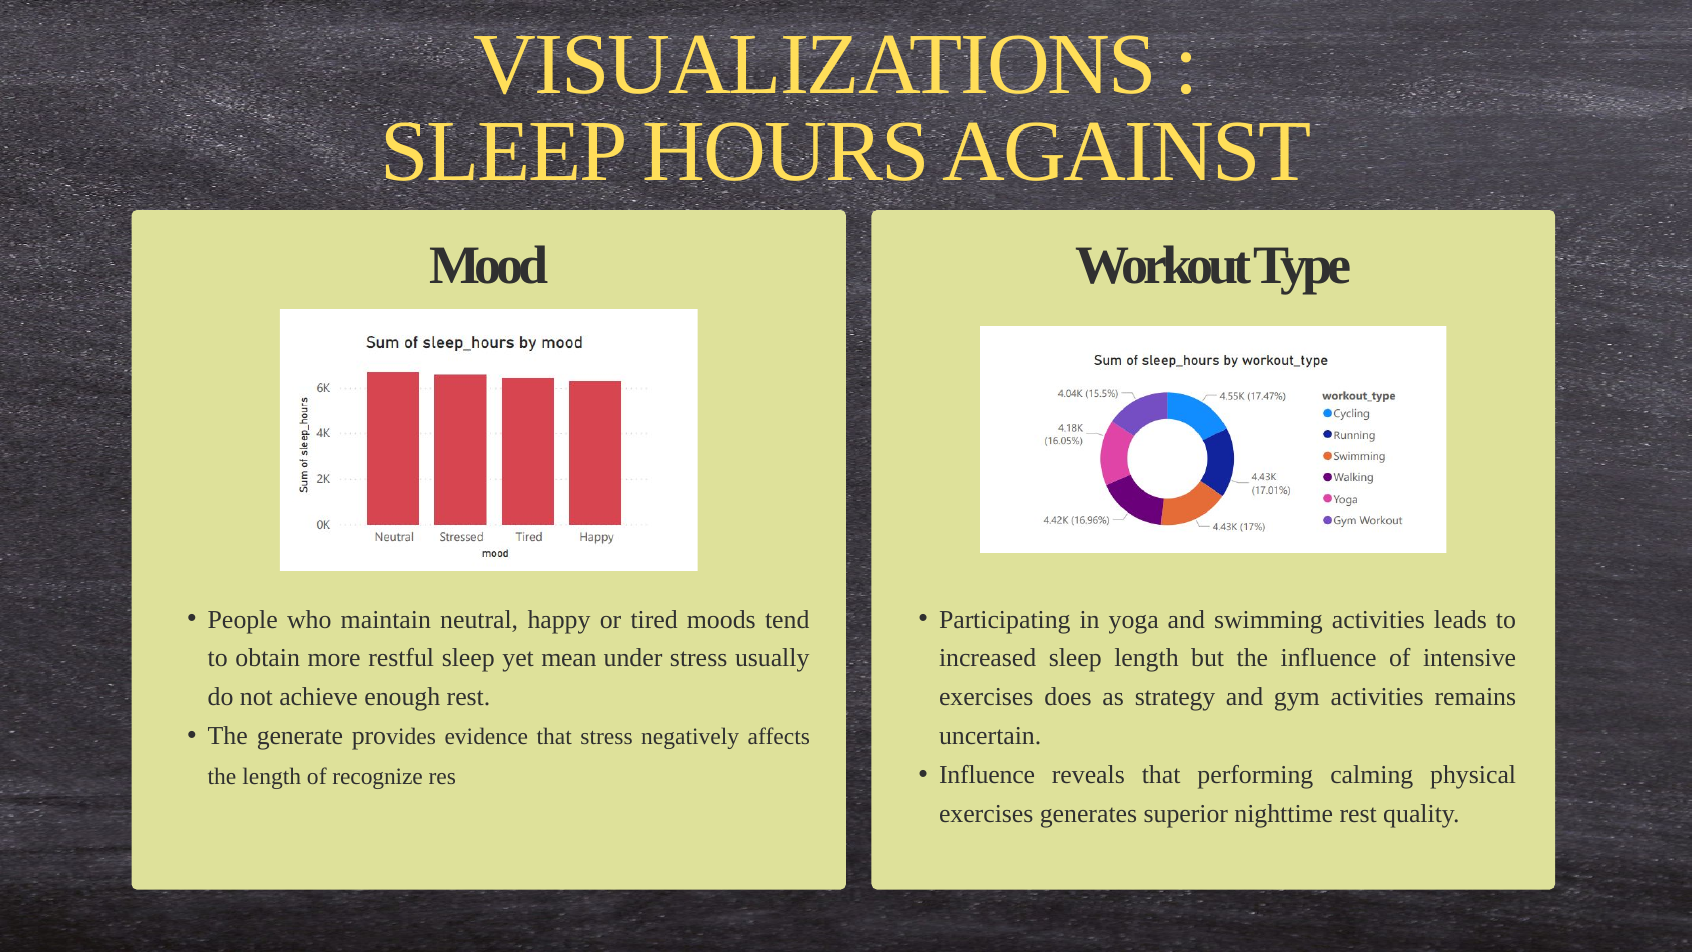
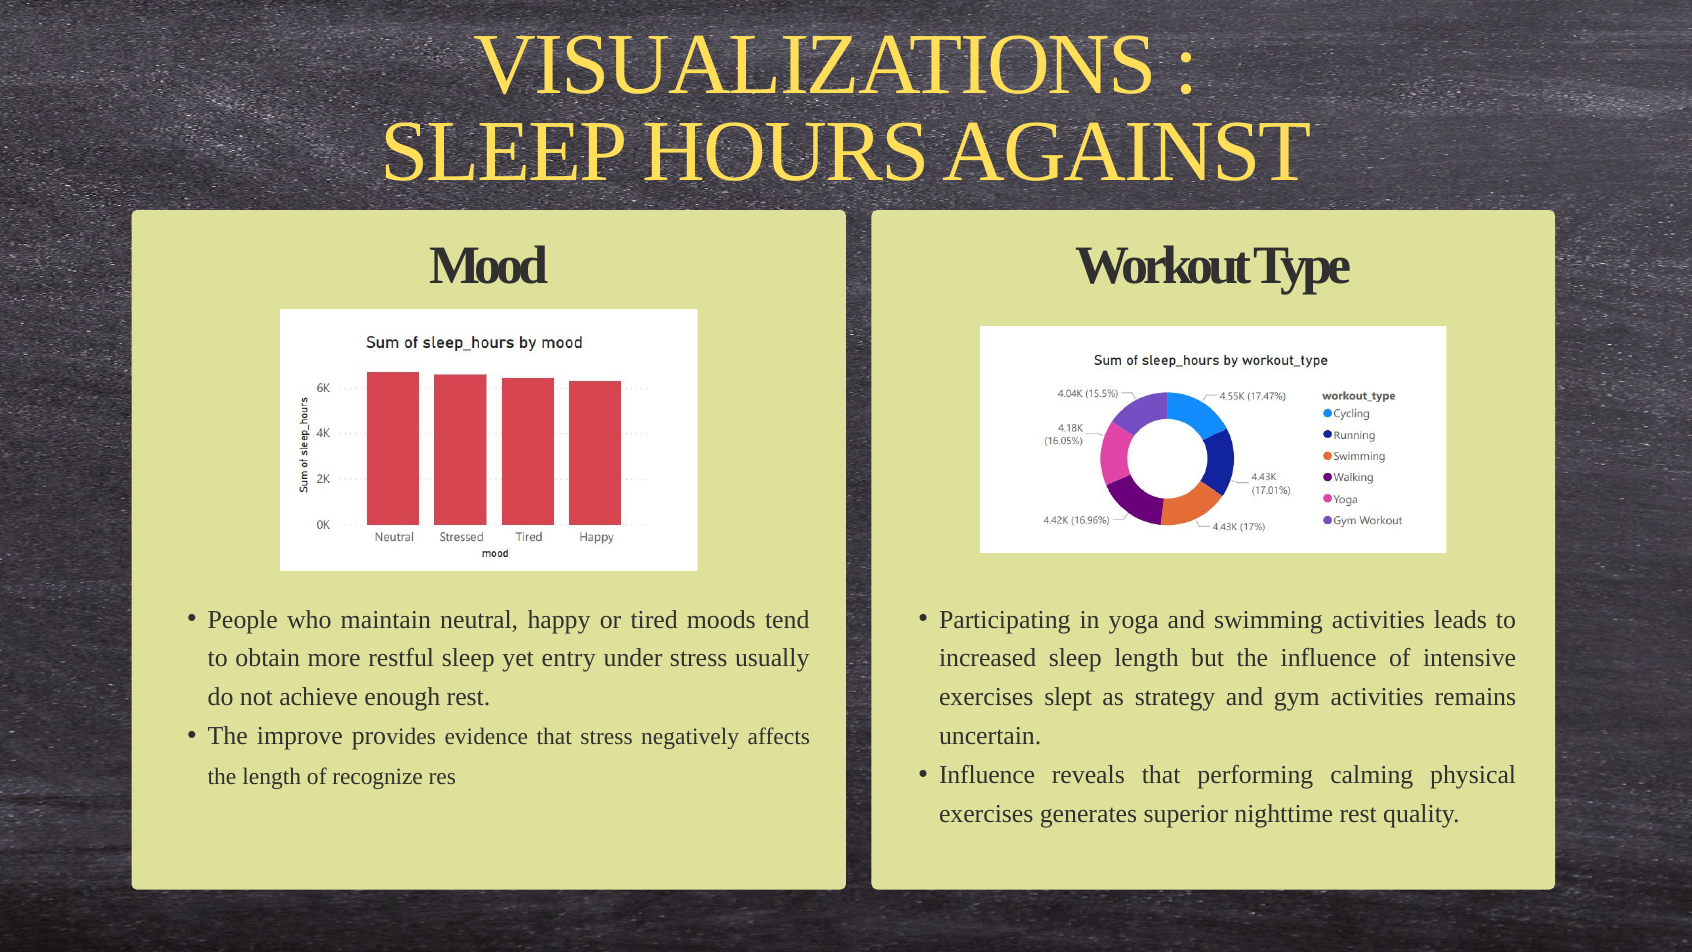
mean: mean -> entry (569, 658)
does: does -> slept (1068, 697)
generate: generate -> improve (300, 736)
